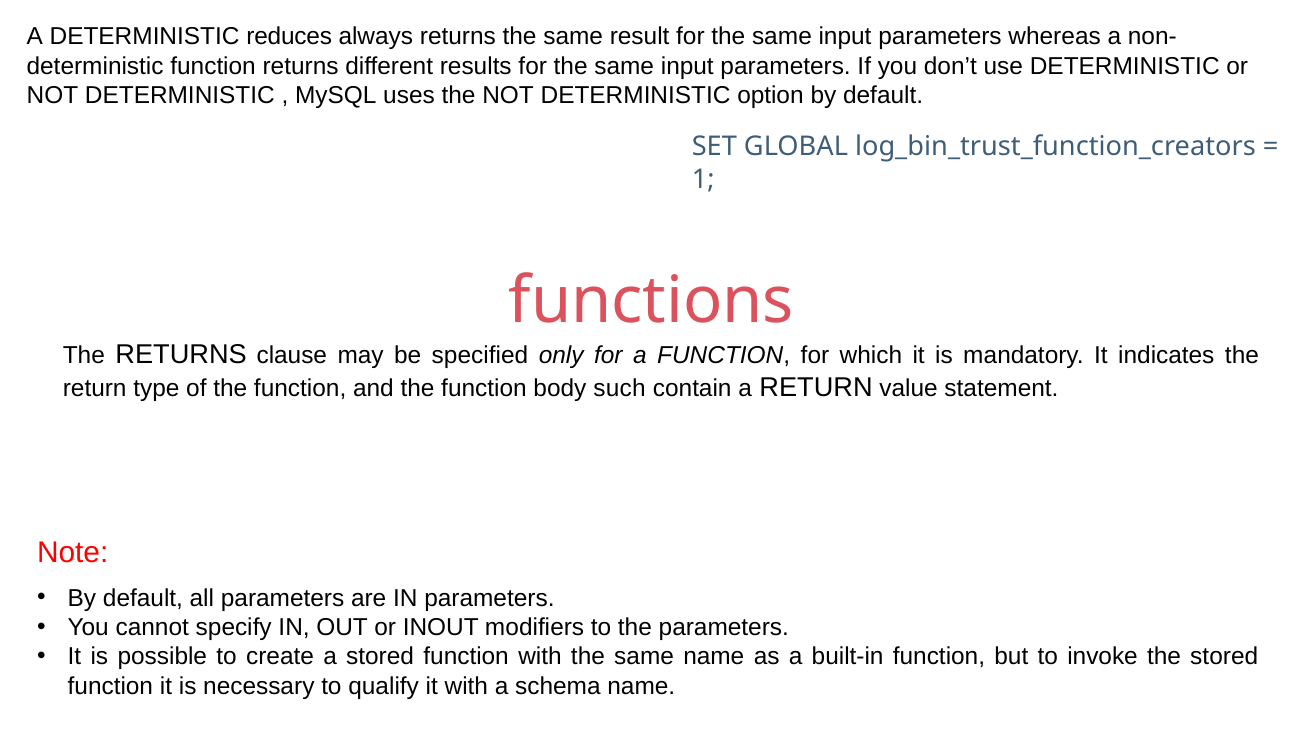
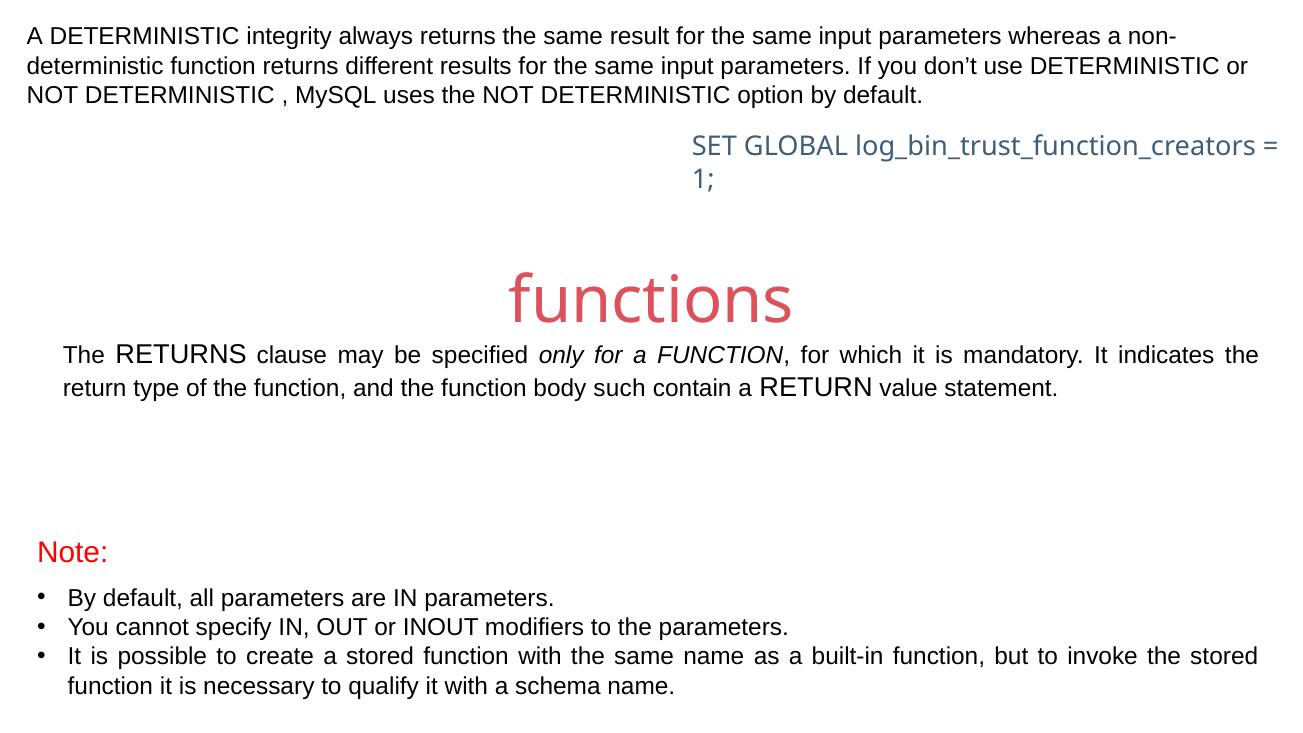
reduces: reduces -> integrity (289, 37)
